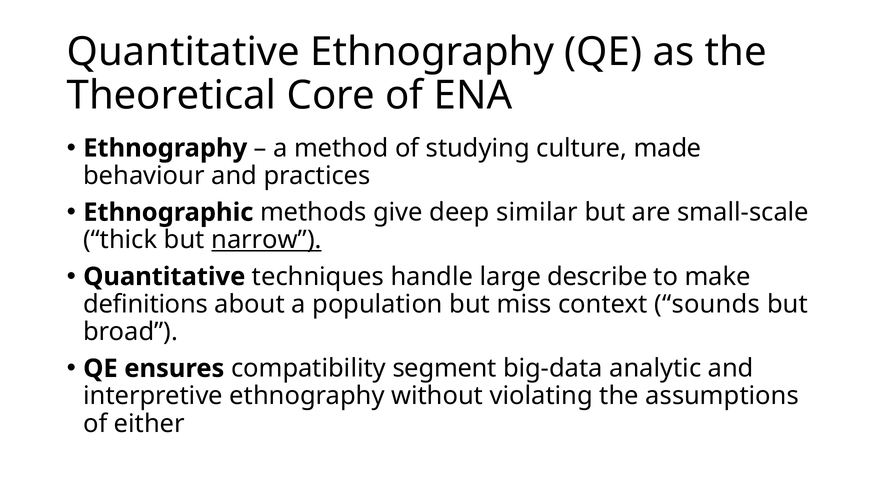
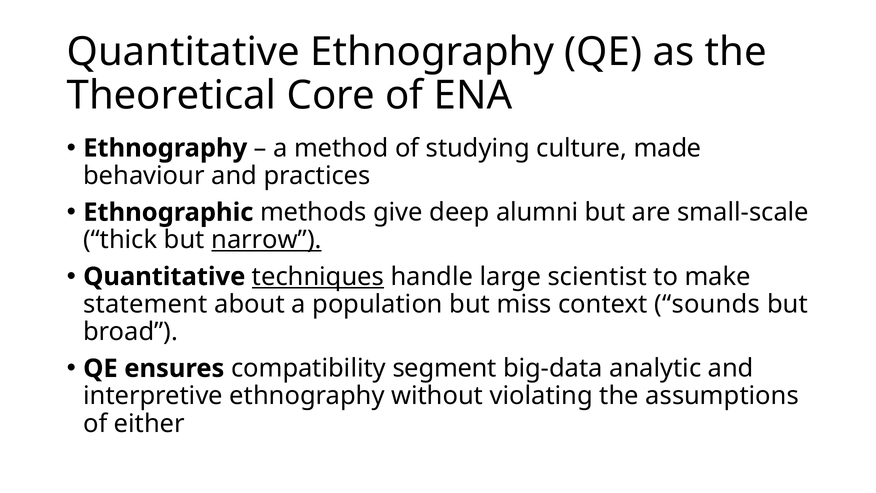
similar: similar -> alumni (537, 212)
techniques underline: none -> present (318, 277)
describe: describe -> scientist (597, 277)
definitions: definitions -> statement (145, 304)
